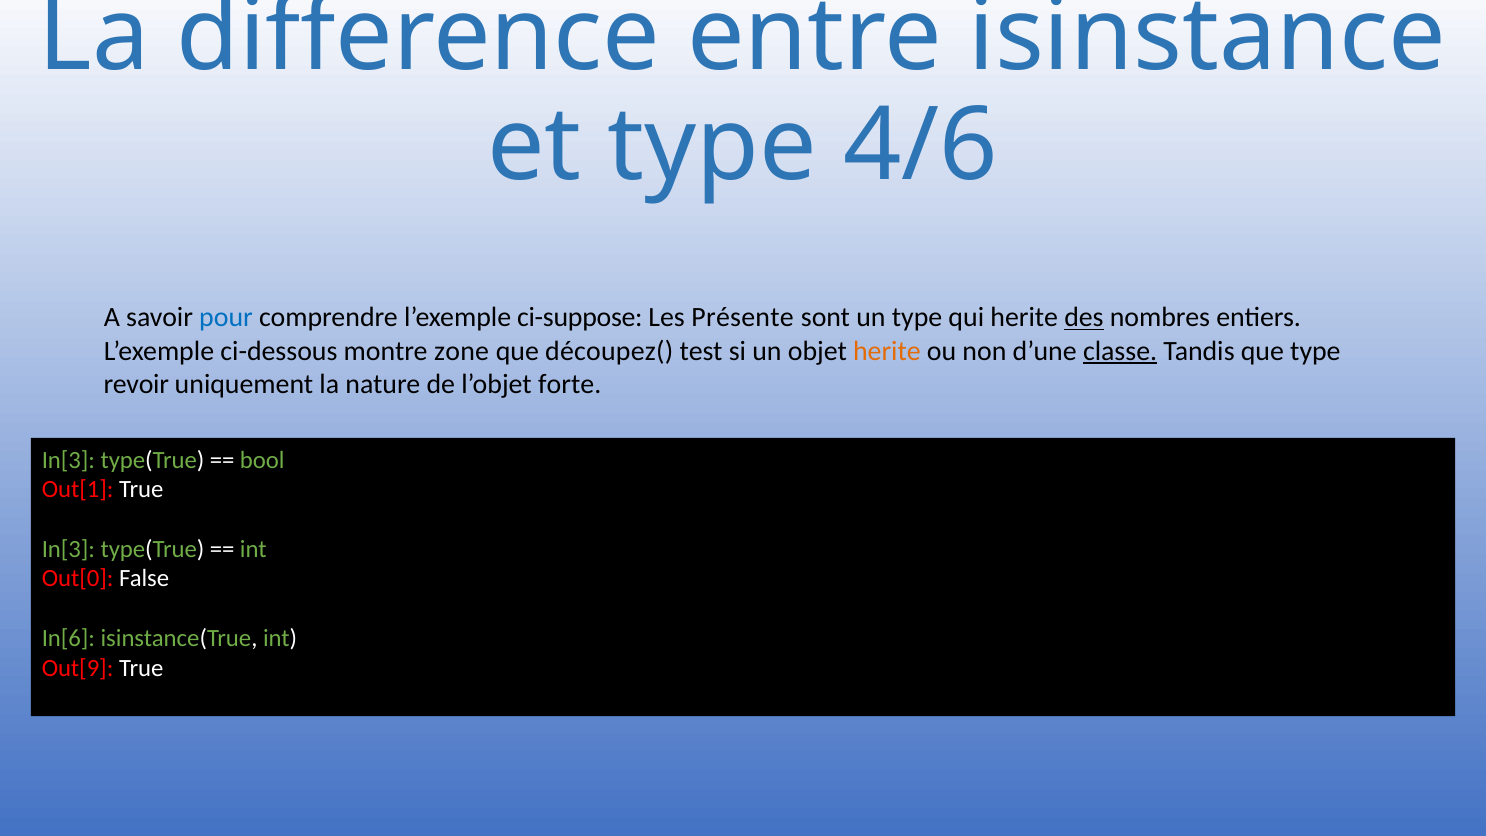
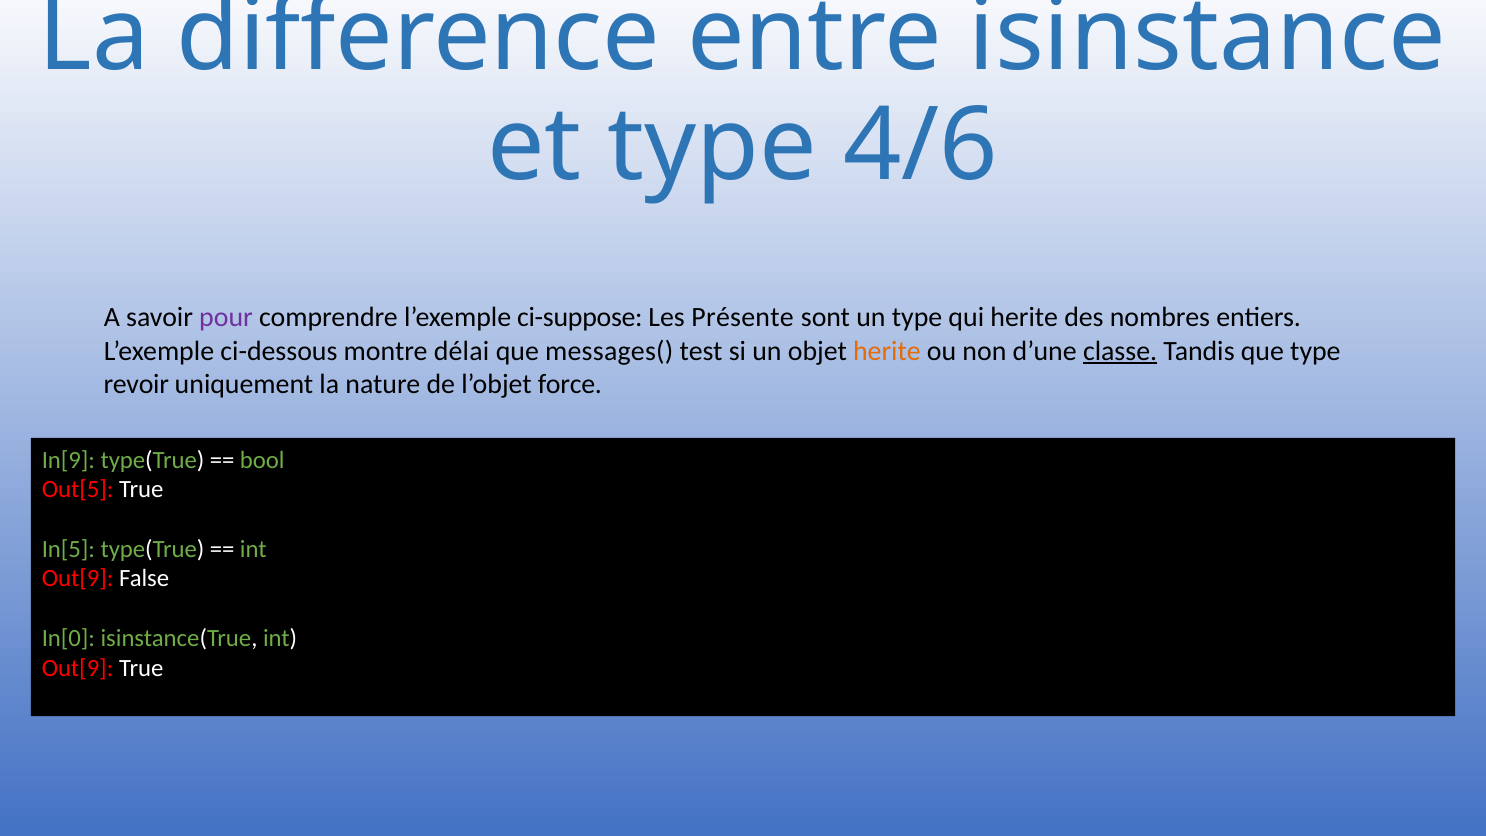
pour colour: blue -> purple (226, 317)
des underline: present -> none (1084, 317)
zone: zone -> délai (462, 351)
découpez(: découpez( -> messages( (609, 351)
forte: forte -> force (570, 384)
In[3: In[3 -> In[9 (68, 460)
Out[1: Out[1 -> Out[5 (78, 490)
In[3: In[3 -> In[5 (68, 549)
Out[0: Out[0 -> Out[9 (78, 579)
In[6: In[6 -> In[0 (68, 638)
